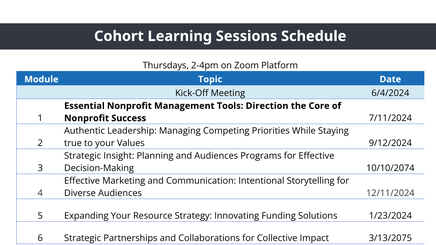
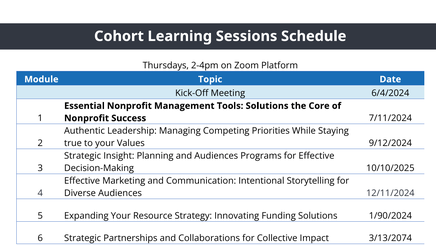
Tools Direction: Direction -> Solutions (267, 106)
10/10/2074: 10/10/2074 -> 10/10/2025 (390, 168)
1/23/2024: 1/23/2024 -> 1/90/2024 (390, 216)
3/13/2075: 3/13/2075 -> 3/13/2074 (390, 239)
